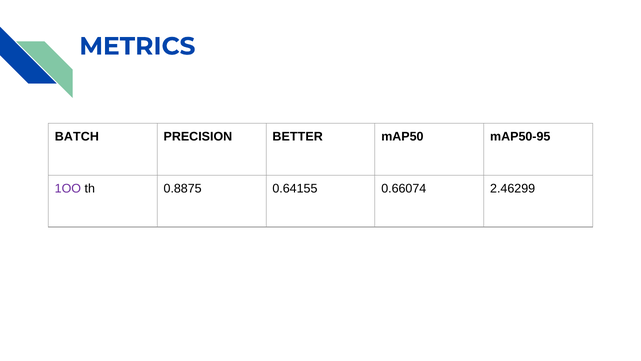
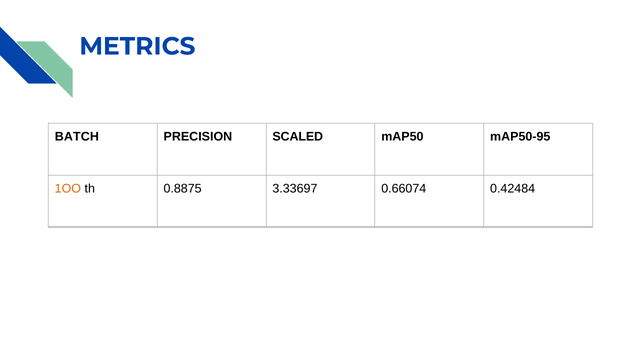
BETTER: BETTER -> SCALED (298, 137)
1OO colour: purple -> orange (68, 188)
0.64155: 0.64155 -> 3.33697 (295, 188)
2.46299: 2.46299 -> 0.42484 (513, 188)
